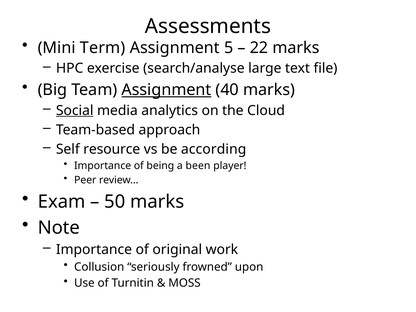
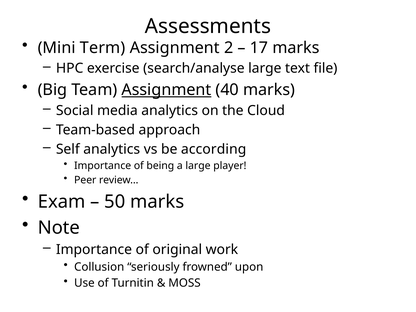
5: 5 -> 2 (229, 48)
22: 22 -> 17 (259, 48)
Social underline: present -> none (75, 110)
Self resource: resource -> analytics (112, 149)
a been: been -> large (198, 166)
